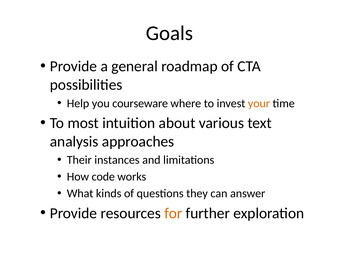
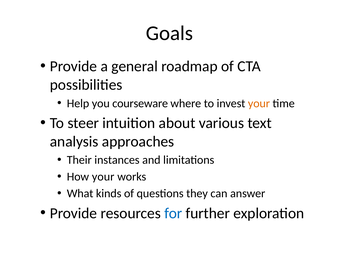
most: most -> steer (83, 123)
How code: code -> your (103, 177)
for colour: orange -> blue (173, 213)
